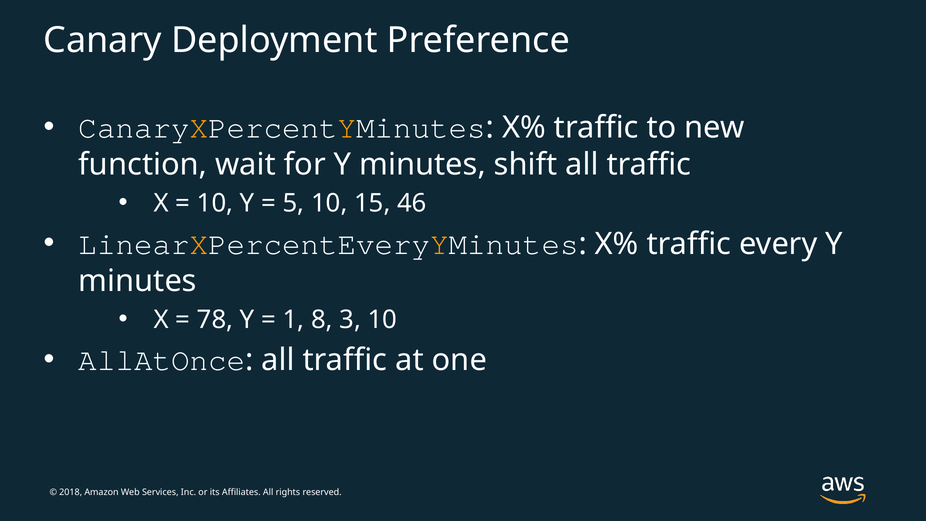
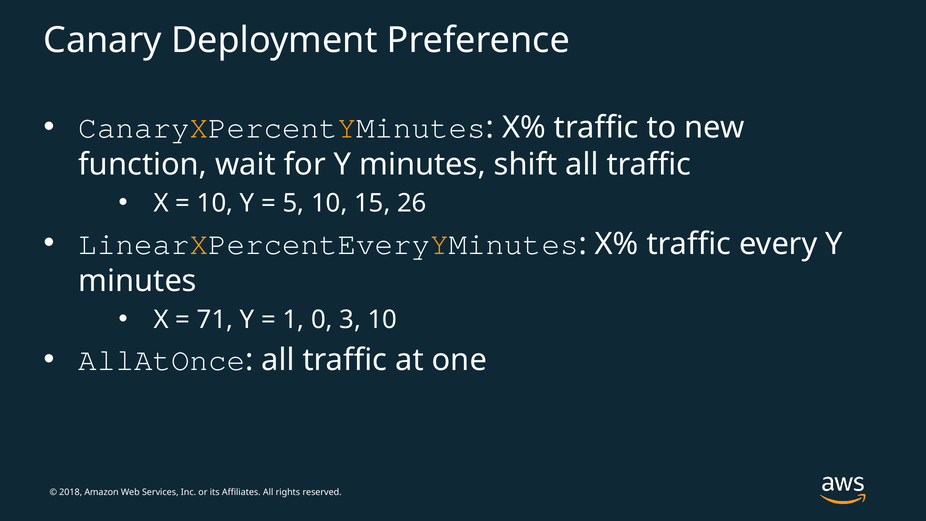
46: 46 -> 26 (412, 203)
78: 78 -> 71 (215, 320)
8: 8 -> 0 (322, 320)
